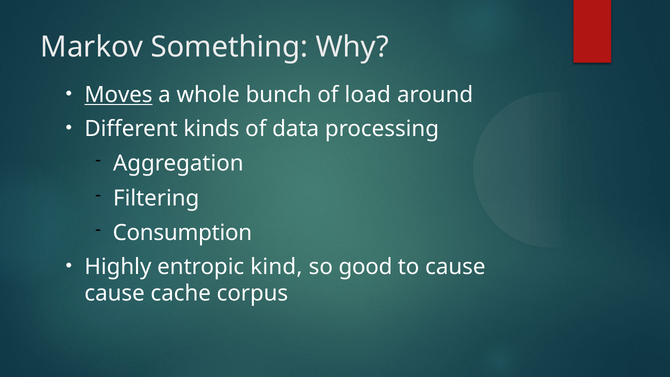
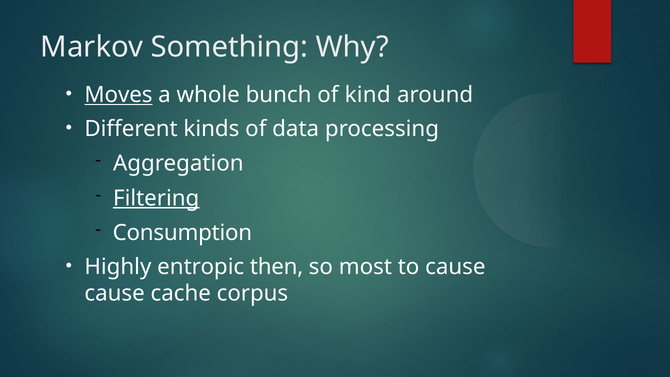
load: load -> kind (368, 95)
Filtering underline: none -> present (156, 198)
kind: kind -> then (277, 267)
good: good -> most (365, 267)
